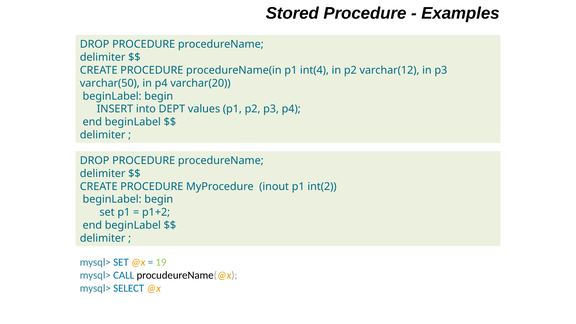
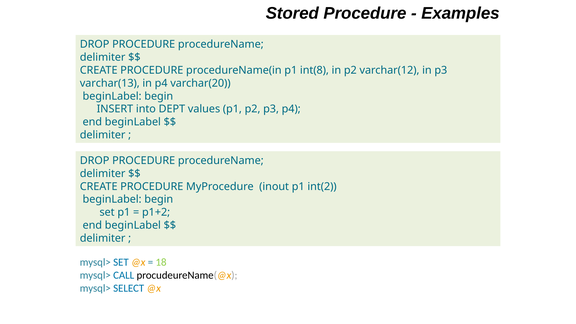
int(4: int(4 -> int(8 (314, 70)
varchar(50: varchar(50 -> varchar(13 (110, 83)
19: 19 -> 18 (161, 262)
